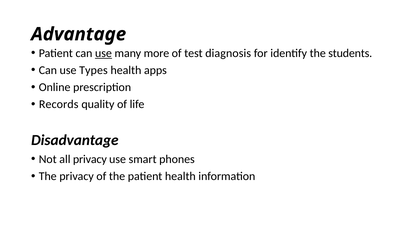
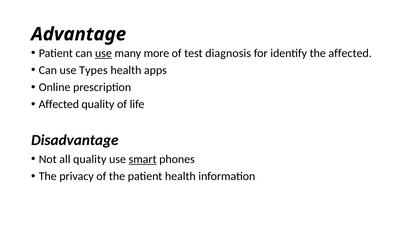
the students: students -> affected (350, 53)
Records: Records -> Affected (59, 105)
all privacy: privacy -> quality (90, 160)
smart underline: none -> present (143, 160)
